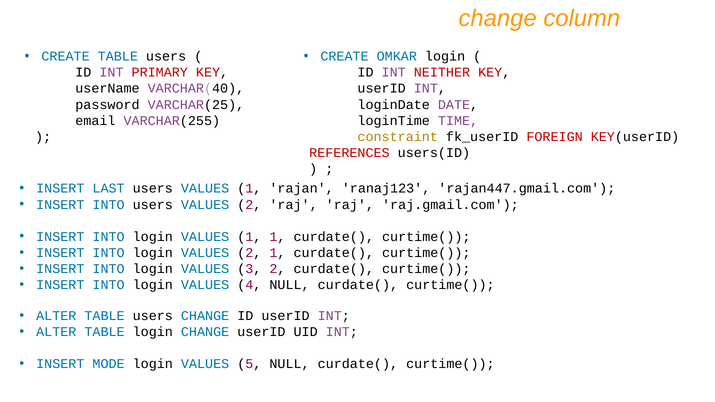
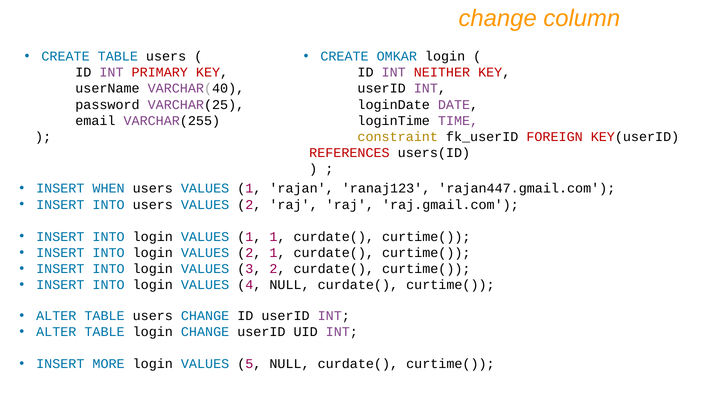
LAST: LAST -> WHEN (109, 189)
MODE: MODE -> MORE (109, 364)
